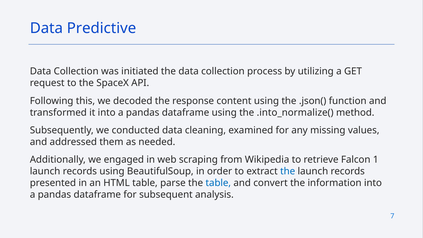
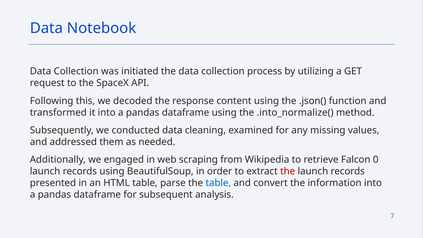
Predictive: Predictive -> Notebook (102, 28)
1: 1 -> 0 (376, 160)
the colour: blue -> red (288, 171)
